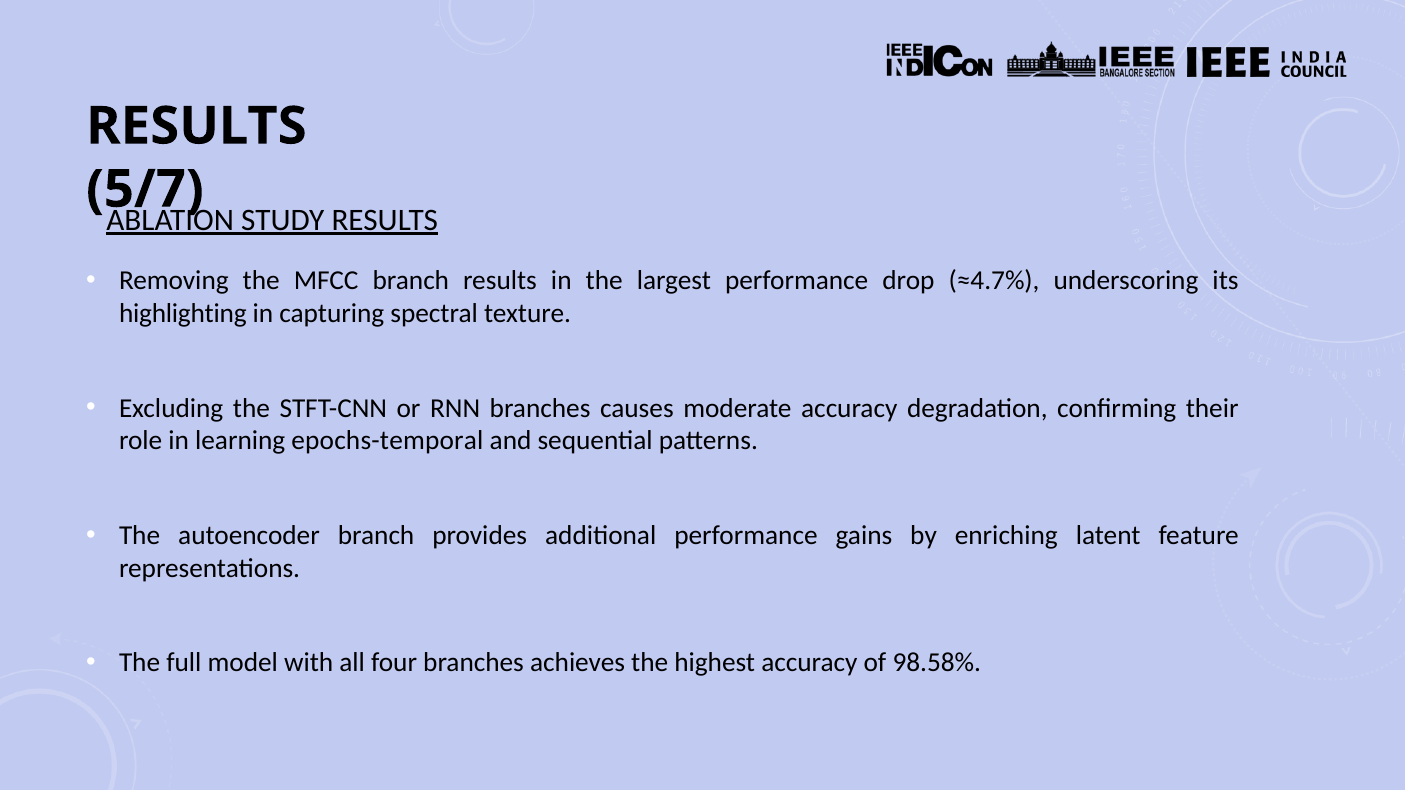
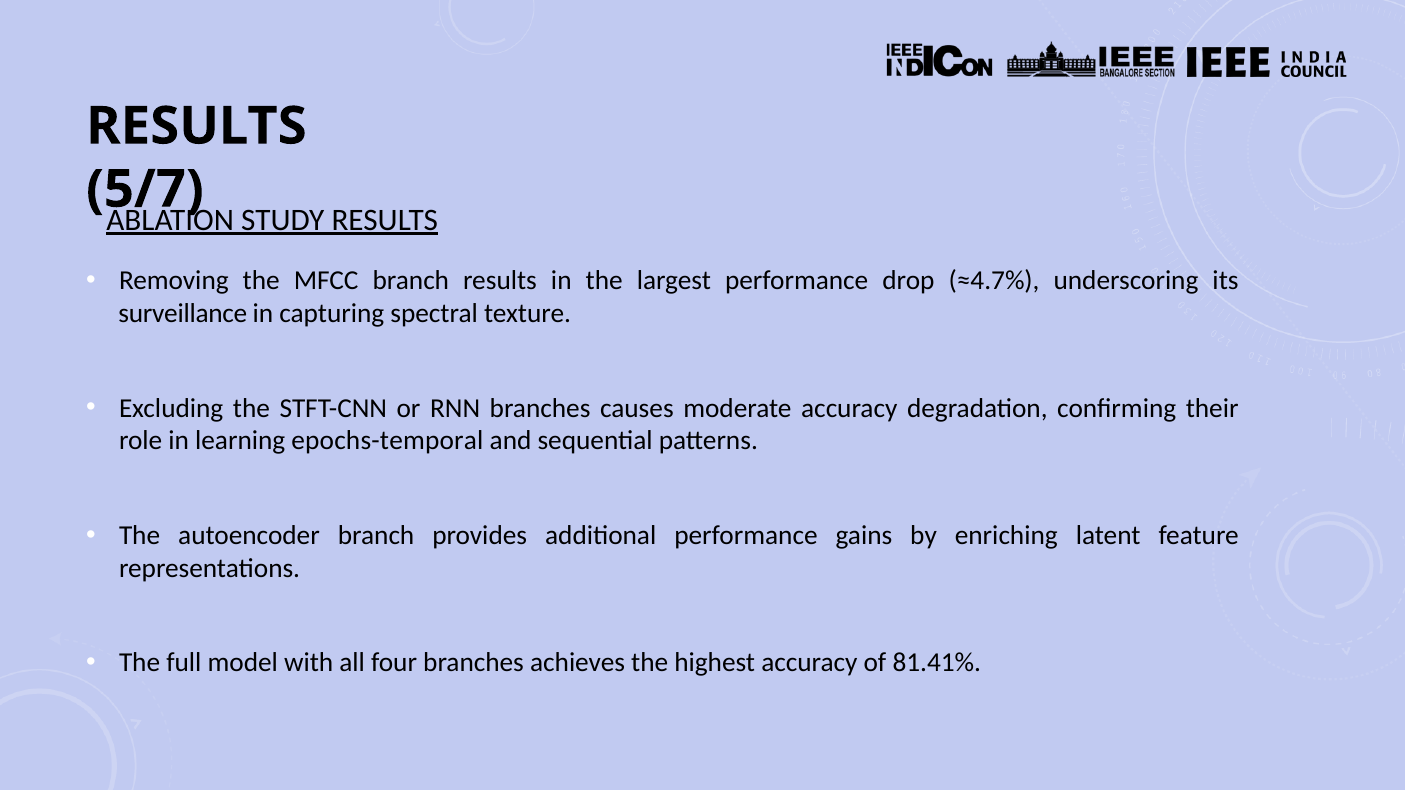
highlighting: highlighting -> surveillance (183, 314)
98.58%: 98.58% -> 81.41% (937, 663)
